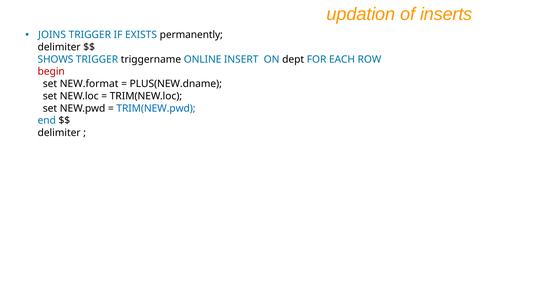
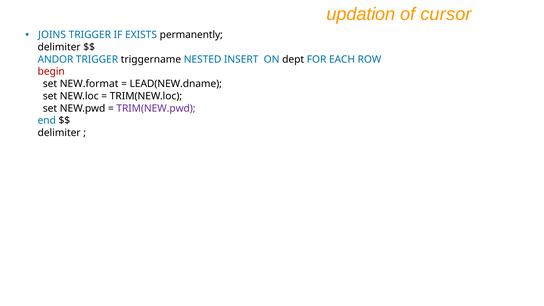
inserts: inserts -> cursor (446, 14)
SHOWS: SHOWS -> ANDOR (55, 59)
ONLINE: ONLINE -> NESTED (203, 59)
PLUS(NEW.dname: PLUS(NEW.dname -> LEAD(NEW.dname (176, 84)
TRIM(NEW.pwd colour: blue -> purple (156, 108)
